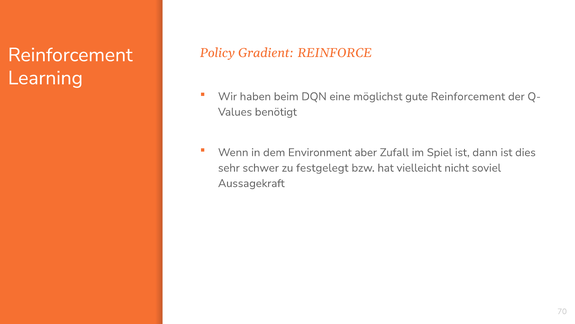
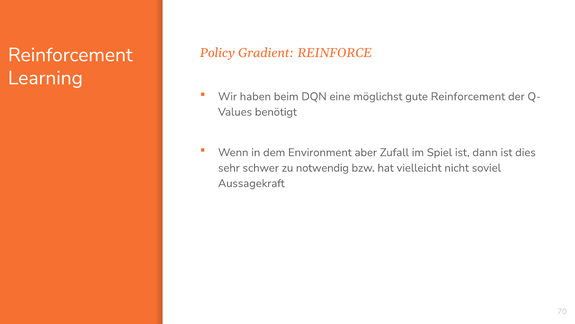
festgelegt: festgelegt -> notwendig (322, 168)
